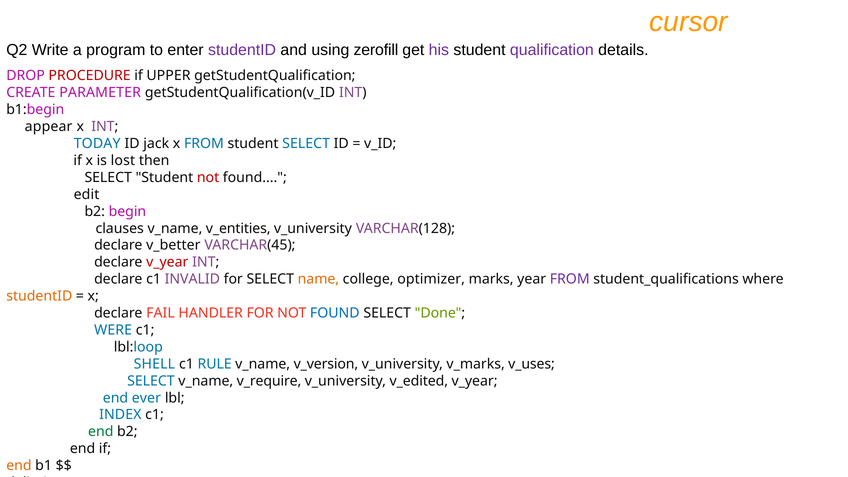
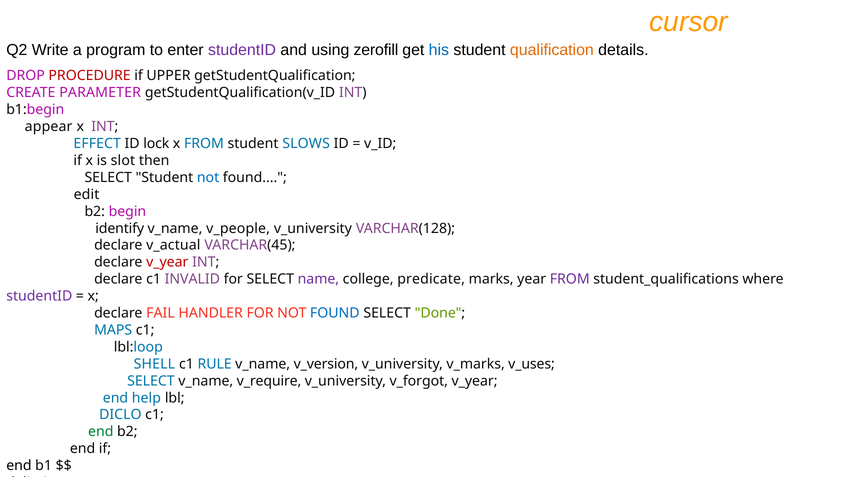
his colour: purple -> blue (439, 50)
qualification colour: purple -> orange (552, 50)
TODAY: TODAY -> EFFECT (97, 144)
jack: jack -> lock (156, 144)
student SELECT: SELECT -> SLOWS (306, 144)
lost: lost -> slot (123, 161)
not colour: red -> blue (208, 177)
clauses: clauses -> identify (120, 228)
v_entities: v_entities -> v_people (238, 228)
v_better: v_better -> v_actual (173, 245)
name colour: orange -> purple (318, 279)
optimizer: optimizer -> predicate (431, 279)
studentID colour: orange -> purple (39, 296)
WERE: WERE -> MAPS (113, 330)
v_edited: v_edited -> v_forgot (419, 381)
ever: ever -> help (146, 398)
INDEX: INDEX -> DICLO (120, 415)
end colour: orange -> black (19, 466)
